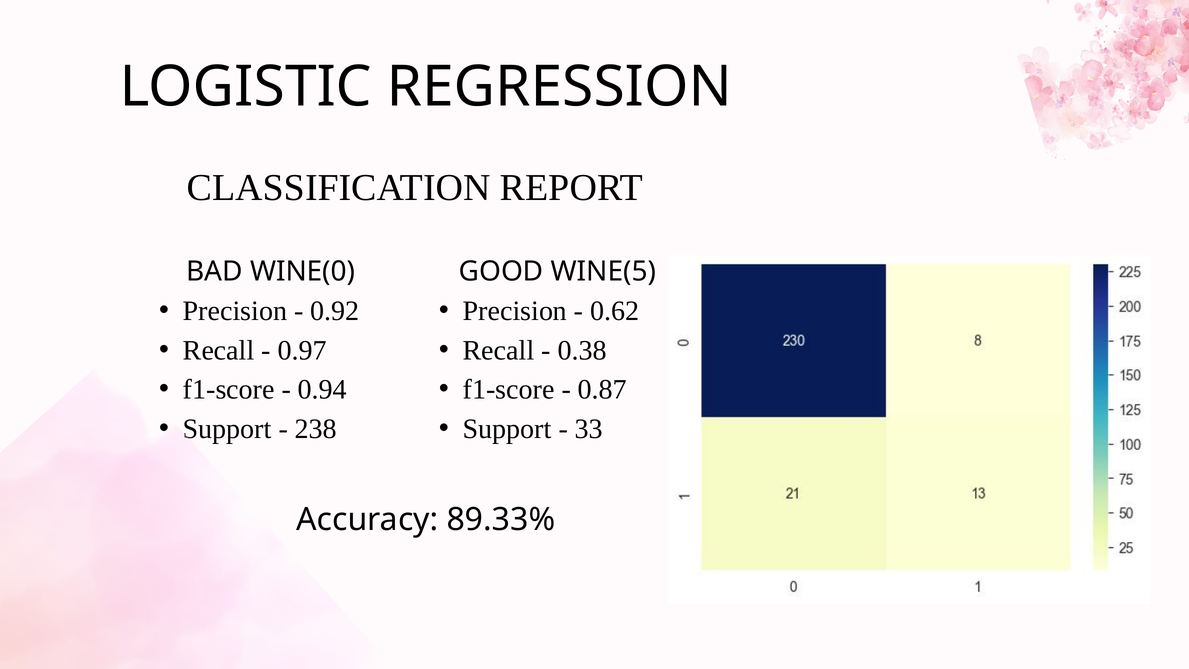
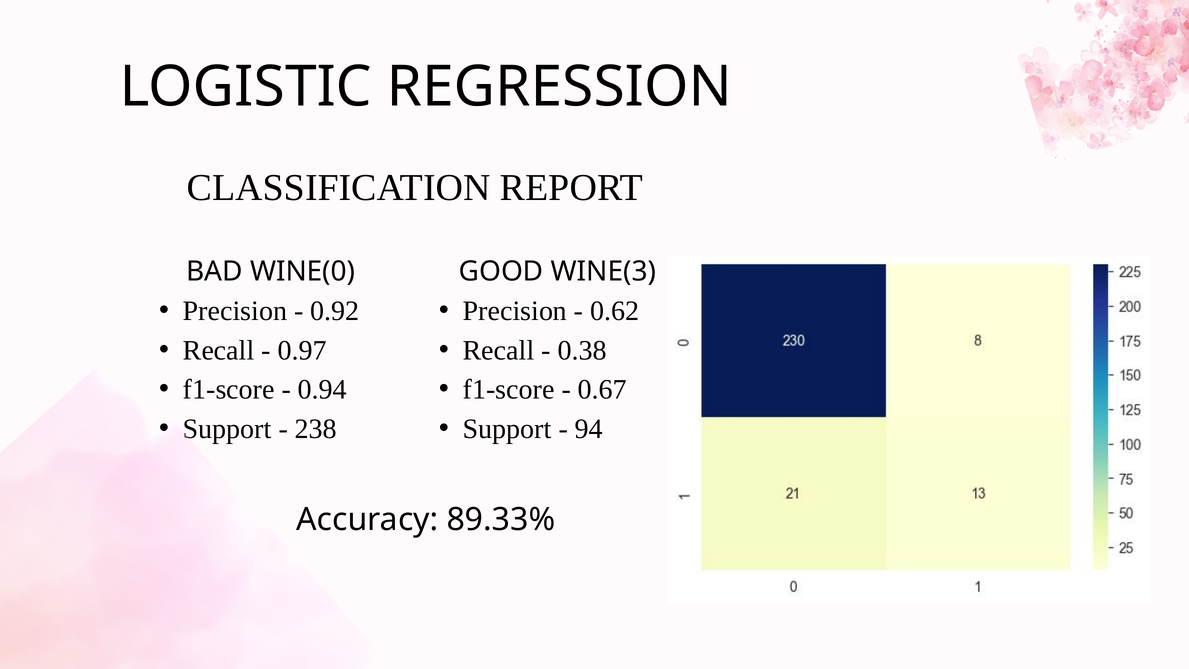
WINE(5: WINE(5 -> WINE(3 (603, 272)
0.87: 0.87 -> 0.67 (602, 389)
33: 33 -> 94 (589, 429)
